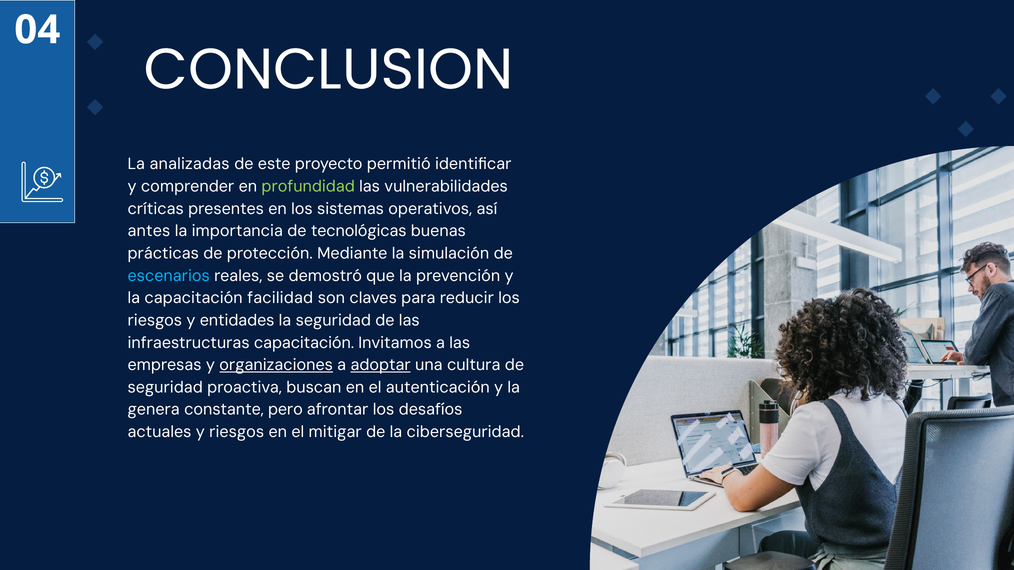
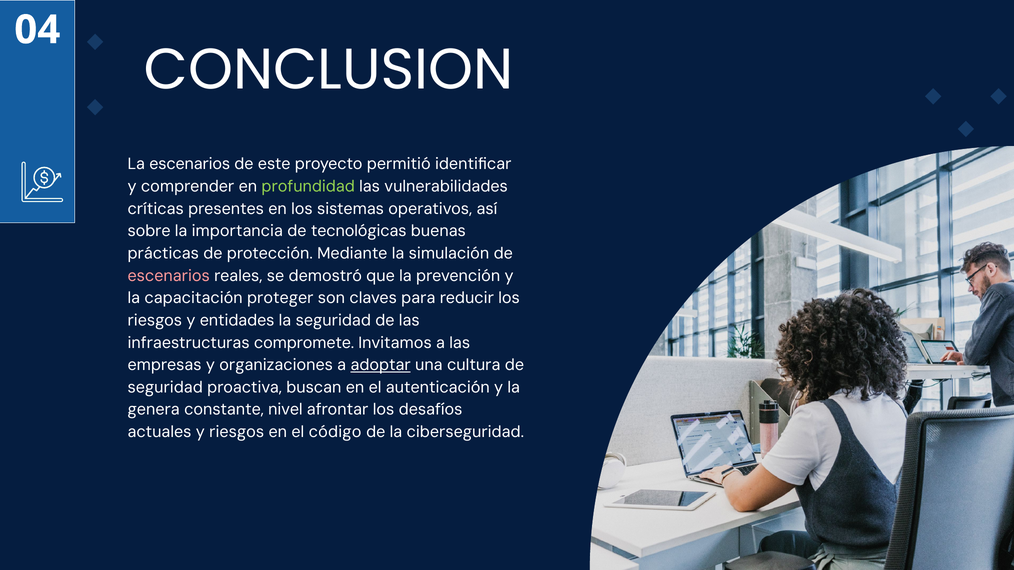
La analizadas: analizadas -> escenarios (190, 164)
antes: antes -> sobre (149, 231)
escenarios colour: light blue -> pink (169, 276)
facilidad: facilidad -> proteger (280, 298)
infraestructuras capacitación: capacitación -> compromete (304, 343)
organizaciones underline: present -> none (276, 365)
pero: pero -> nivel (285, 410)
mitigar: mitigar -> código (335, 432)
